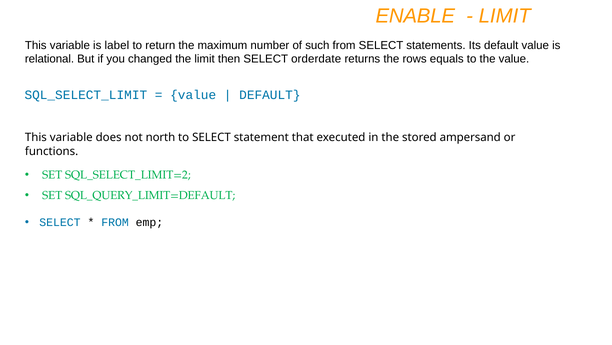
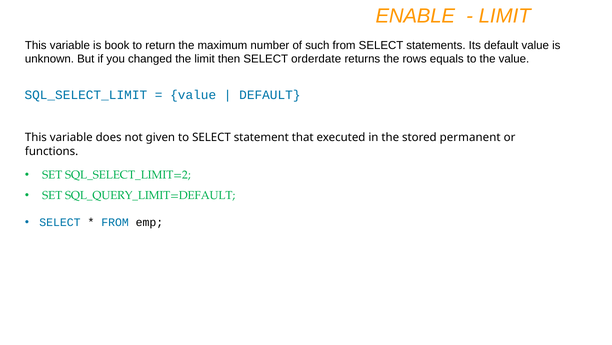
label: label -> book (117, 45)
relational: relational -> unknown (49, 59)
north: north -> given (160, 137)
ampersand: ampersand -> permanent (470, 137)
